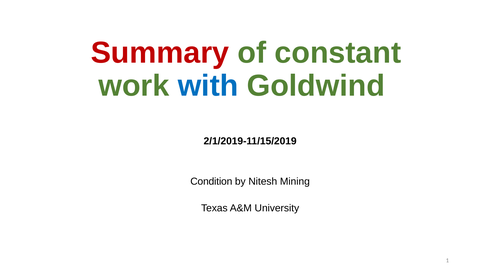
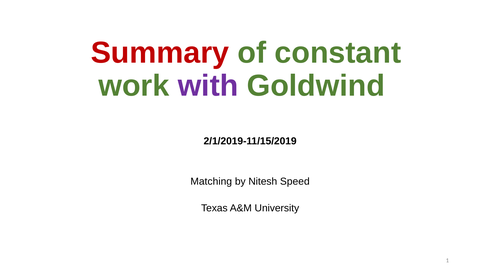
with colour: blue -> purple (208, 86)
Condition: Condition -> Matching (211, 182)
Mining: Mining -> Speed (295, 182)
